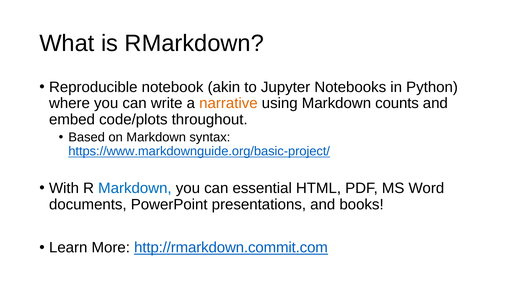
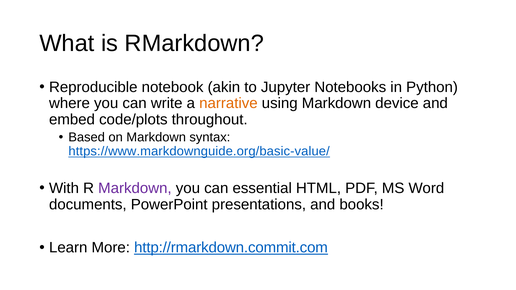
counts: counts -> device (397, 103)
https://www.markdownguide.org/basic-project/: https://www.markdownguide.org/basic-project/ -> https://www.markdownguide.org/basic-value/ (199, 151)
Markdown colour: blue -> purple (135, 188)
